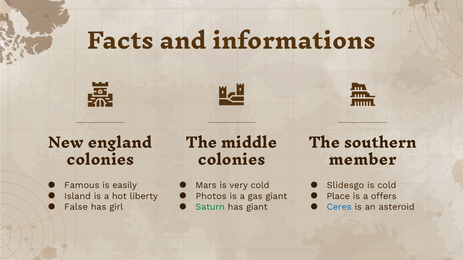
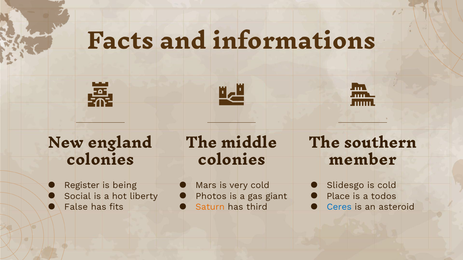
Famous: Famous -> Register (82, 186)
easily: easily -> being (125, 186)
Island: Island -> Social (77, 196)
offers: offers -> todos (384, 196)
girl: girl -> fits (116, 207)
Saturn colour: green -> orange (210, 207)
has giant: giant -> third (257, 207)
